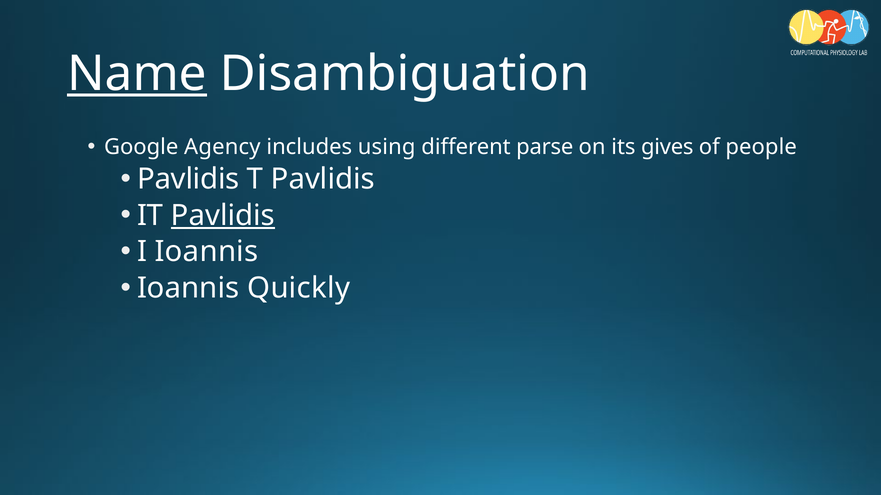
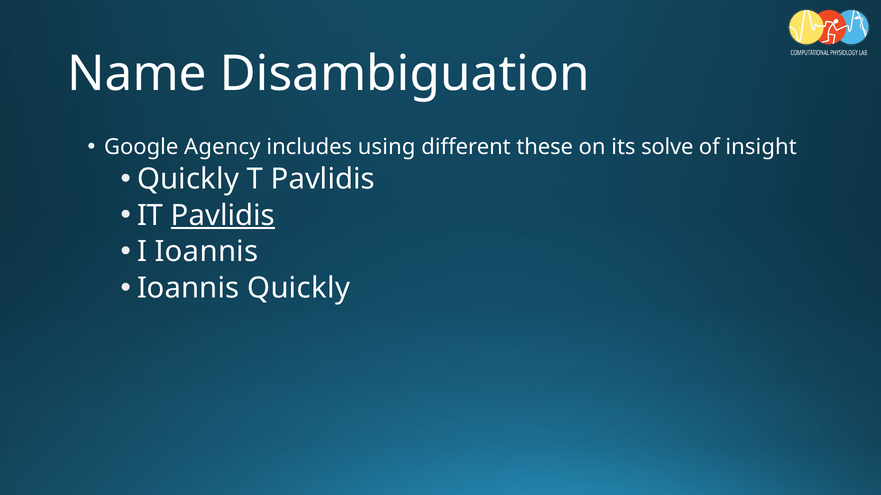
Name underline: present -> none (137, 74)
parse: parse -> these (545, 147)
gives: gives -> solve (667, 147)
people: people -> insight (761, 147)
Pavlidis: Pavlidis -> Quickly (188, 179)
